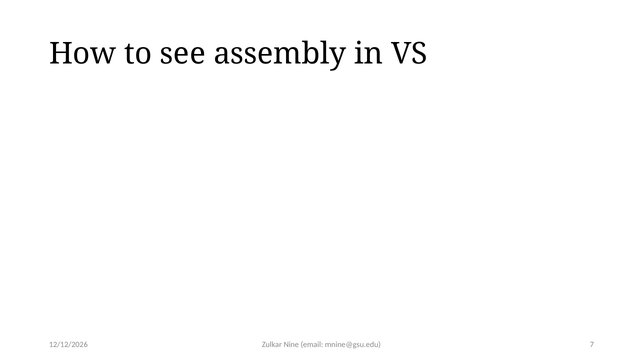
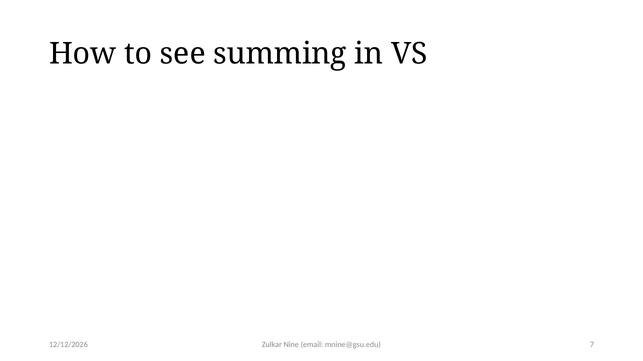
assembly: assembly -> summing (280, 54)
